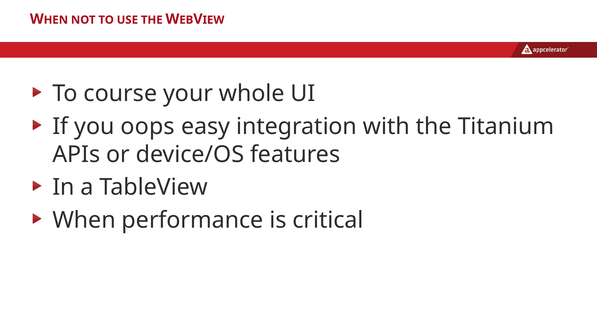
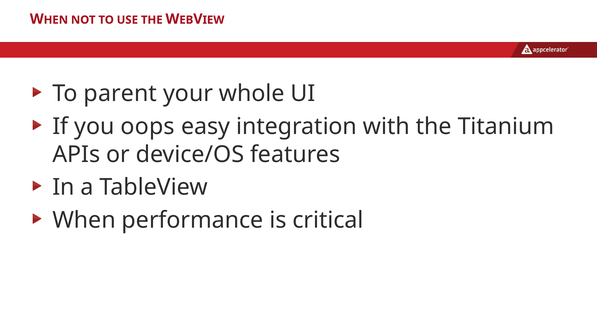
course: course -> parent (120, 94)
